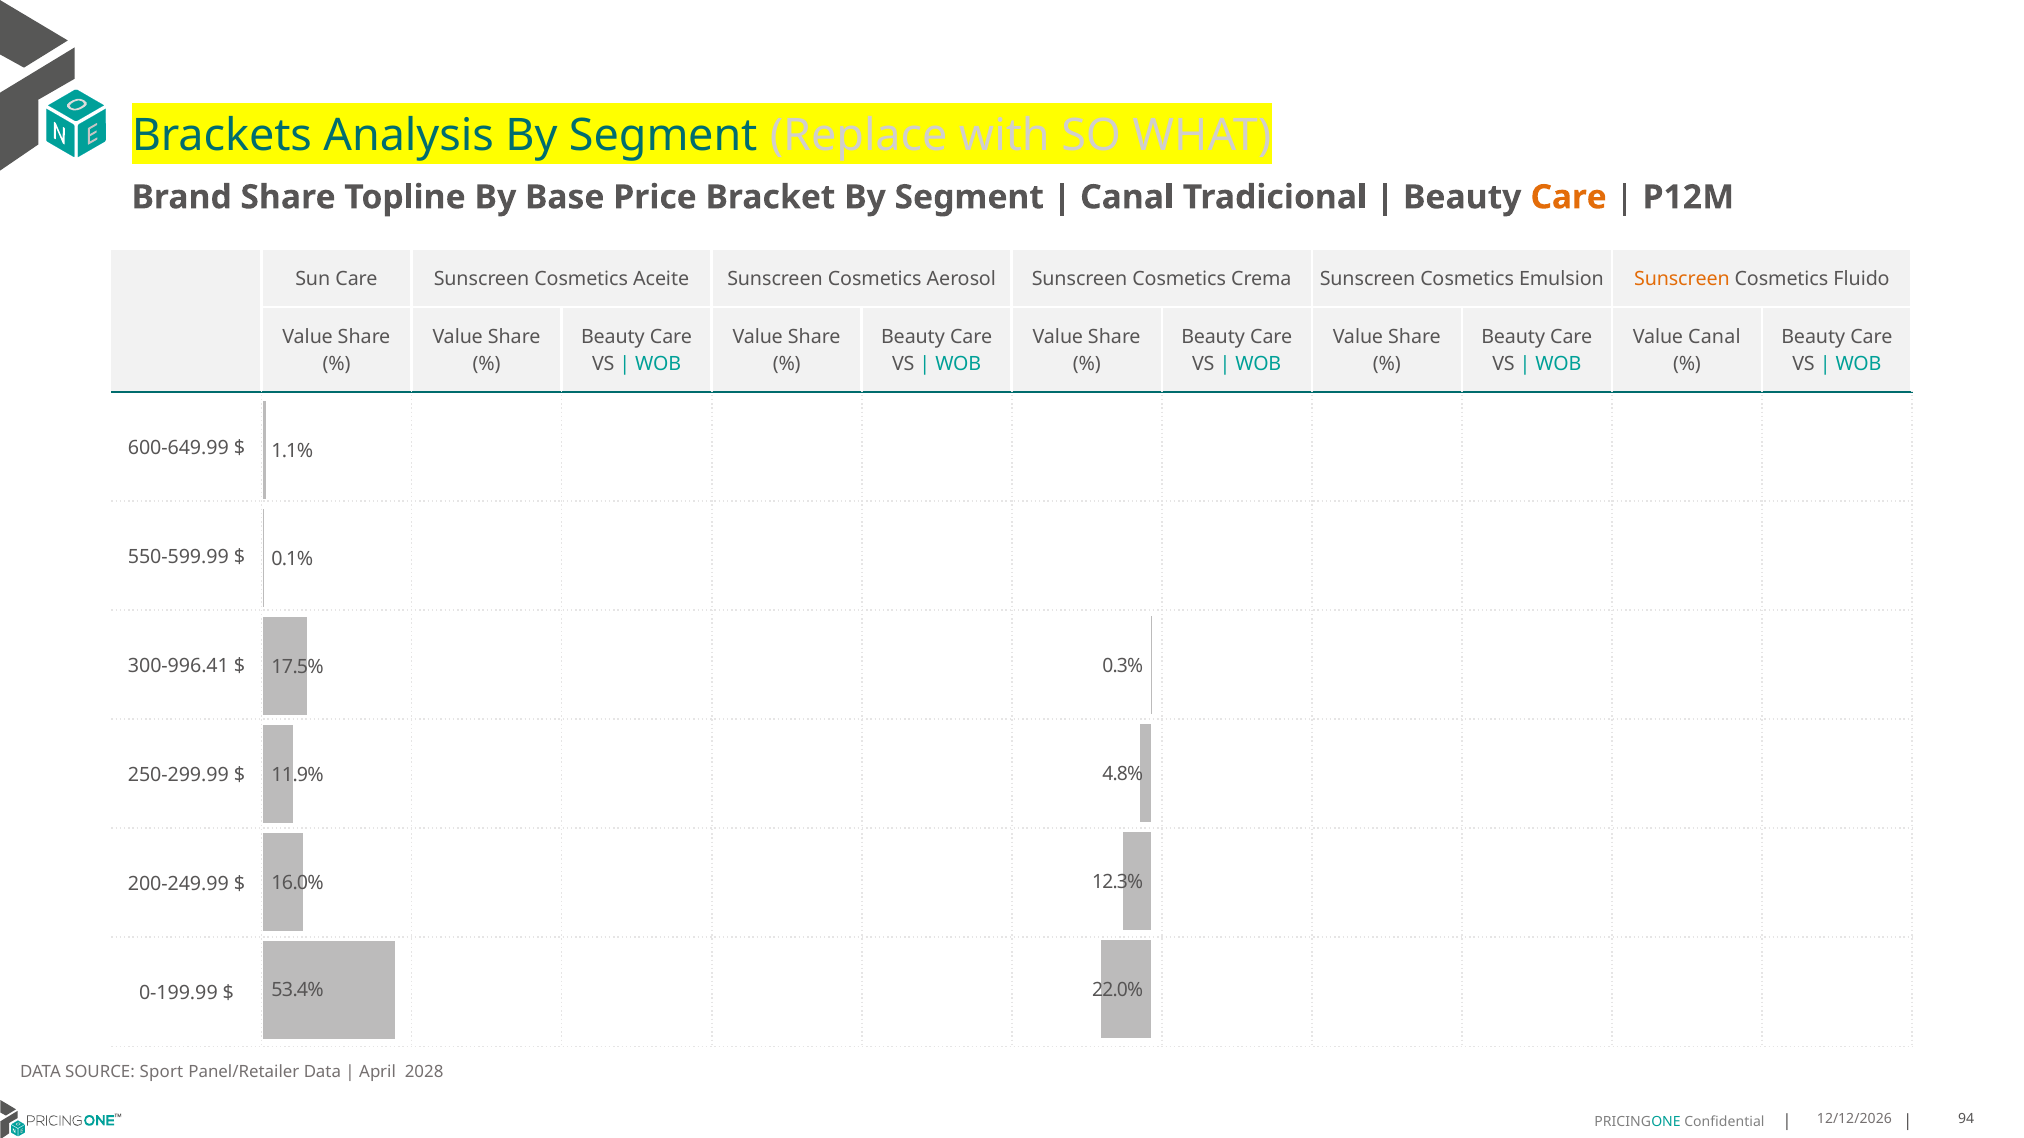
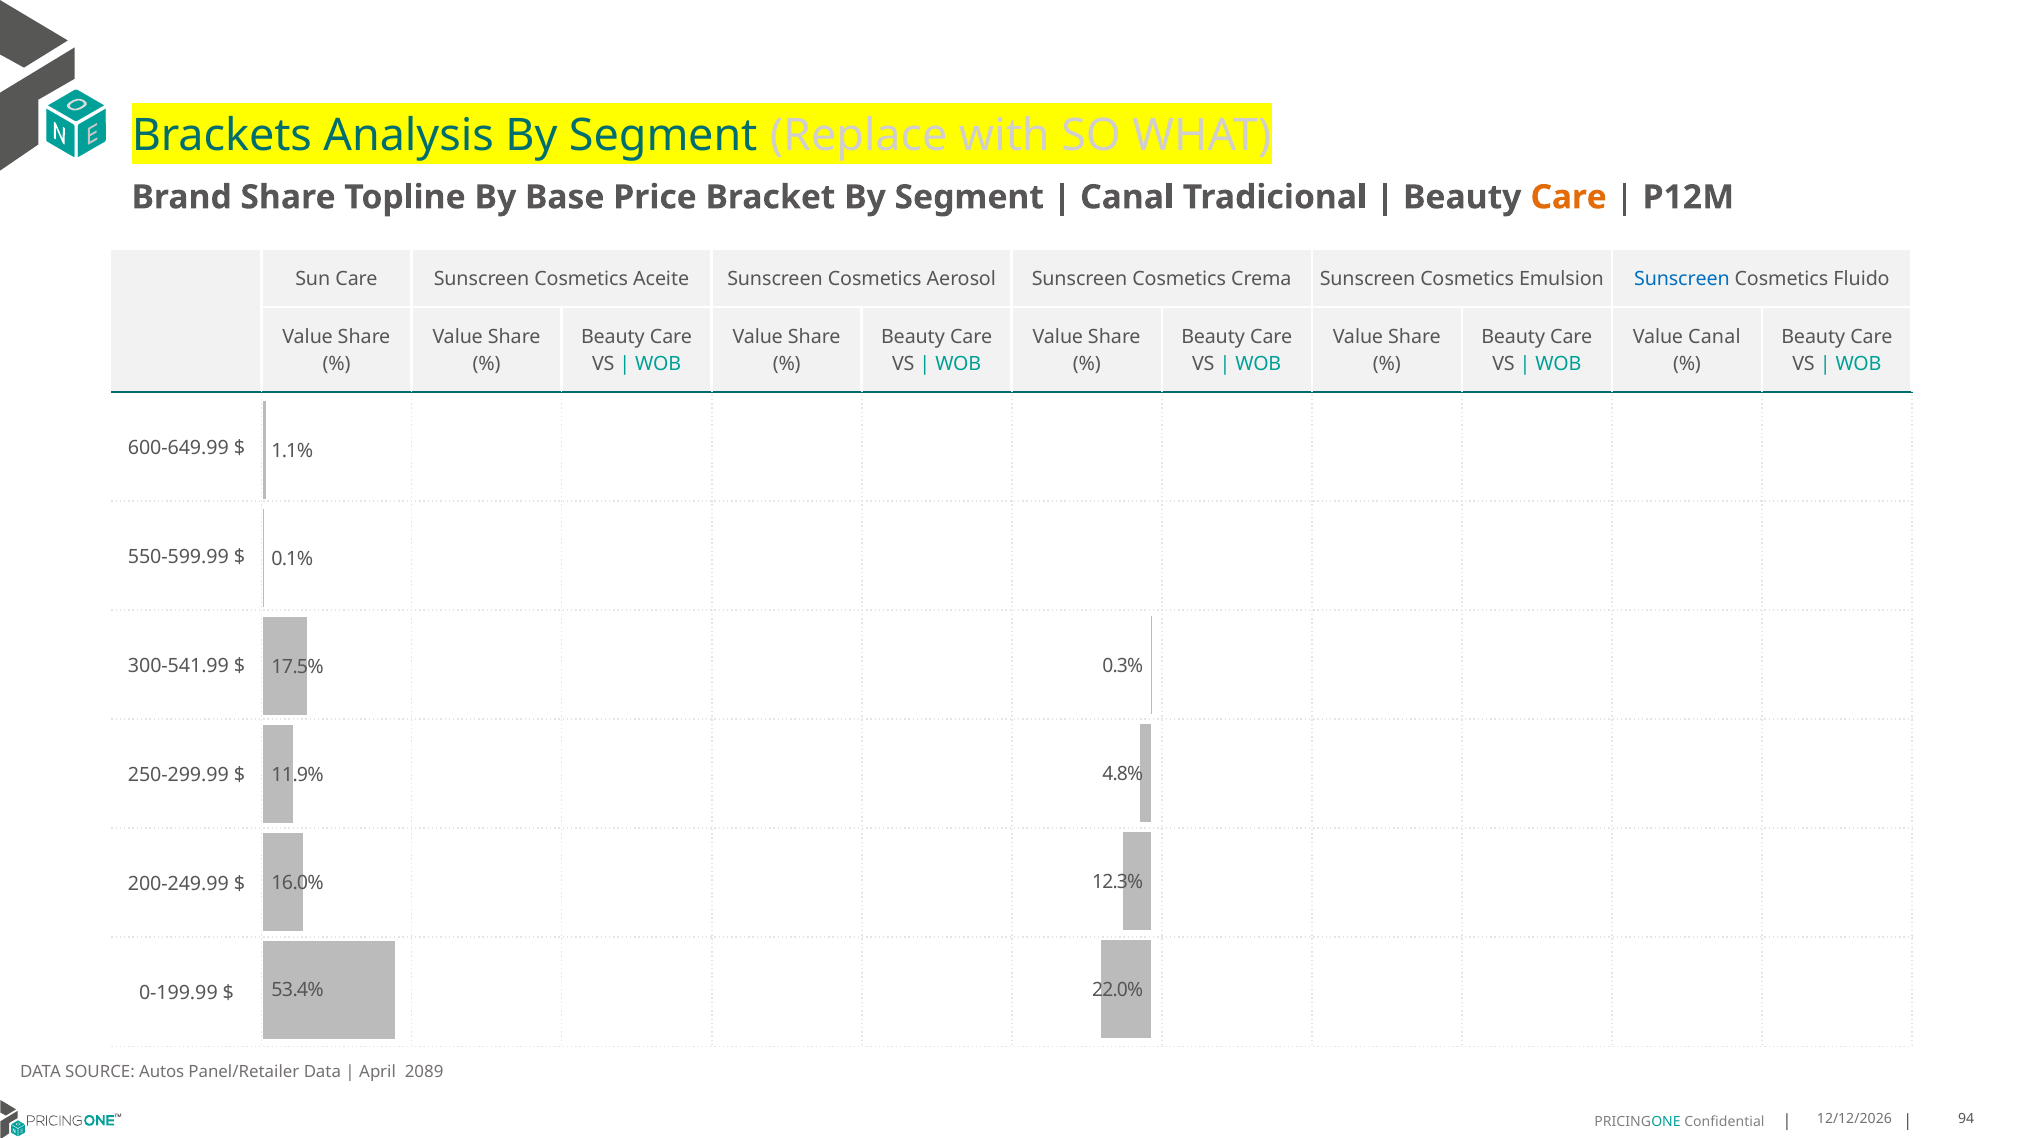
Sunscreen colour: orange -> blue (1682, 279)
300-996.41: 300-996.41 -> 300-541.99 (178, 666)
Sport: Sport -> Autos (162, 1072)
2028: 2028 -> 2089 (424, 1072)
